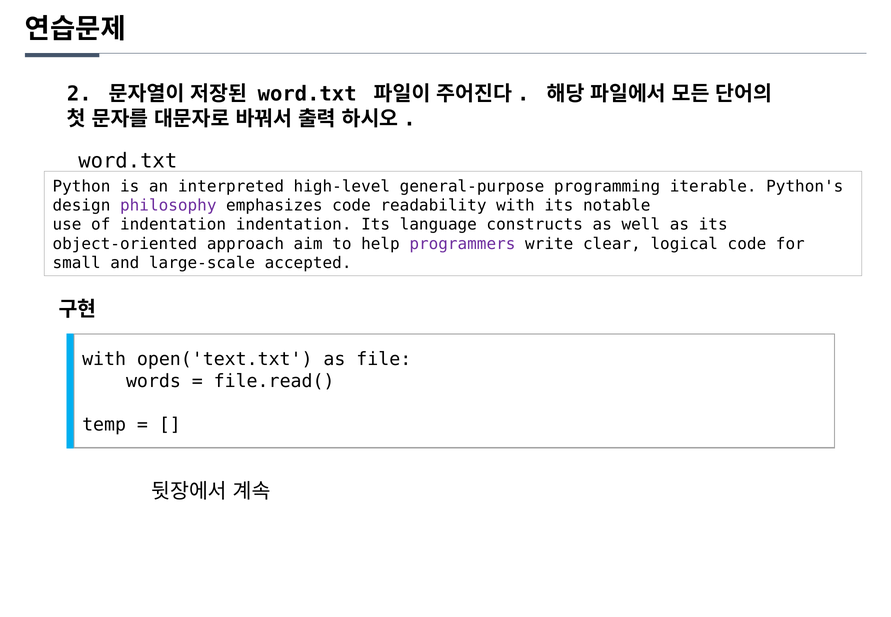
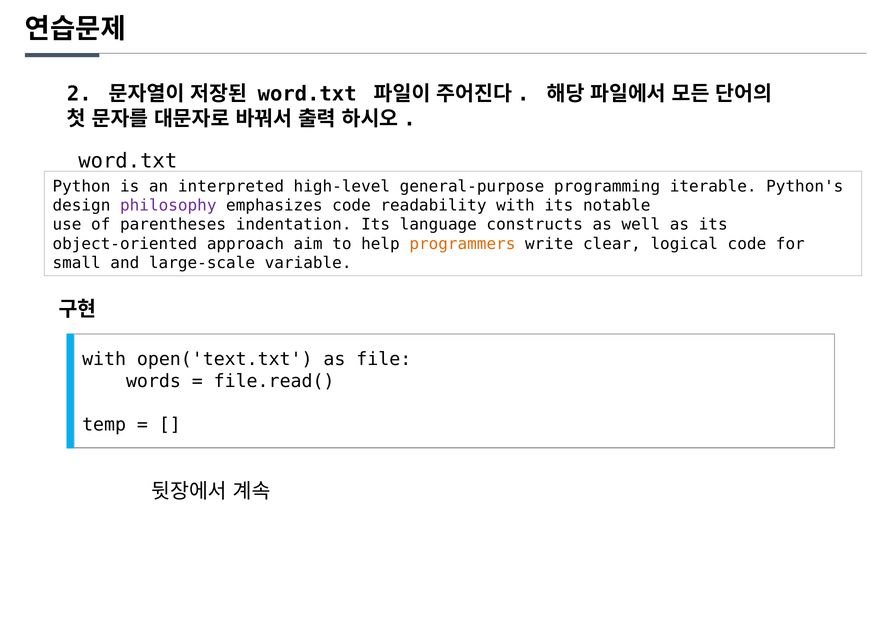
of indentation: indentation -> parentheses (173, 225)
programmers colour: purple -> orange (462, 244)
accepted: accepted -> variable (308, 263)
